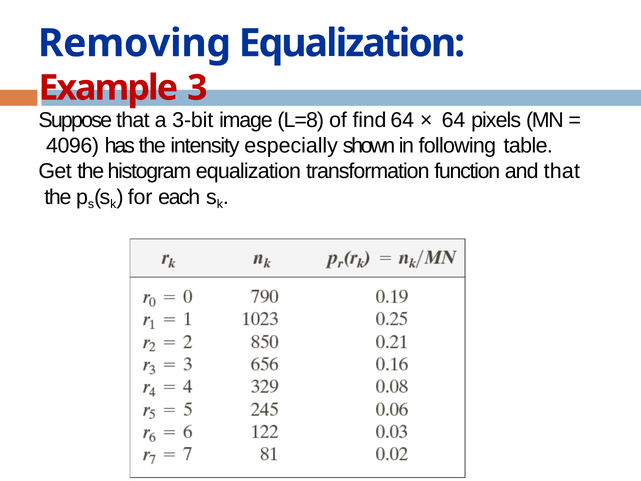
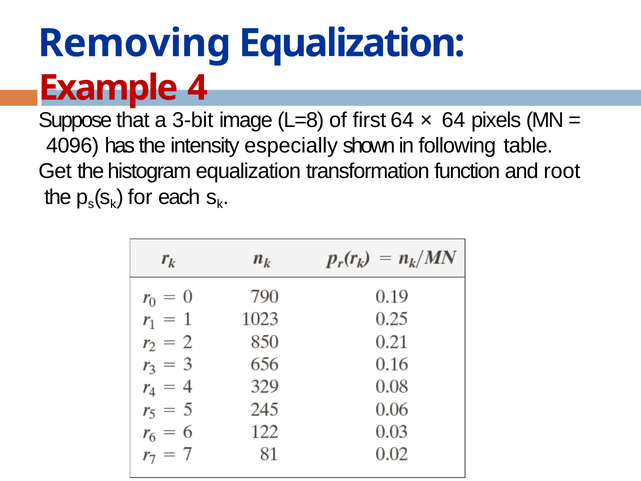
3: 3 -> 4 (197, 88)
find: find -> first (370, 120)
and that: that -> root (562, 171)
